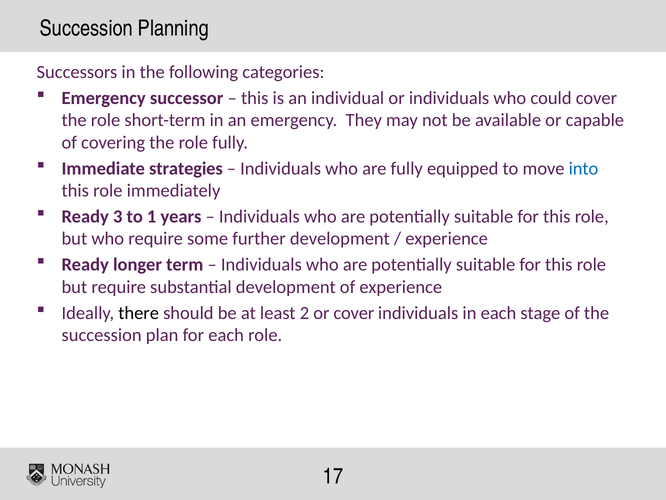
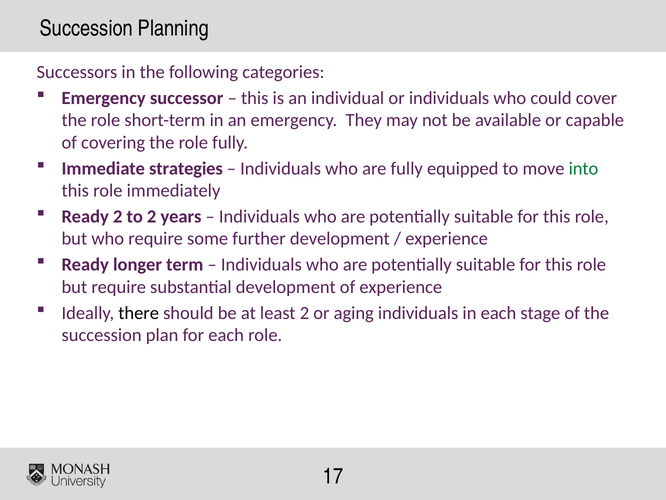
into colour: blue -> green (584, 168)
Ready 3: 3 -> 2 (118, 216)
to 1: 1 -> 2 (152, 216)
or cover: cover -> aging (354, 313)
